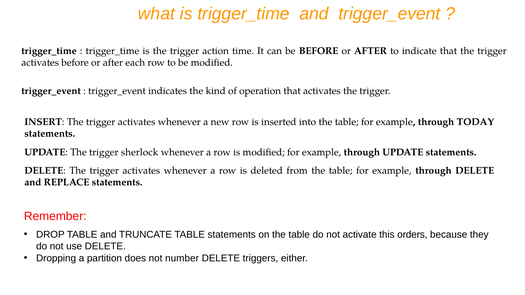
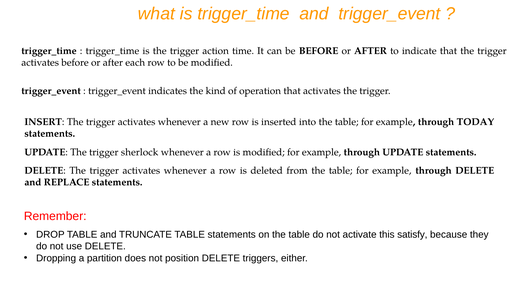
orders: orders -> satisfy (412, 235)
number: number -> position (182, 258)
